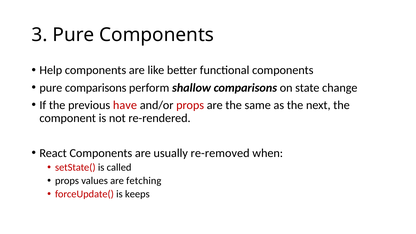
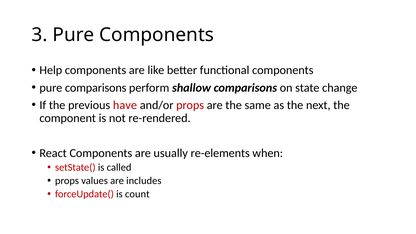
re-removed: re-removed -> re-elements (220, 153)
fetching: fetching -> includes (144, 181)
keeps: keeps -> count (137, 194)
